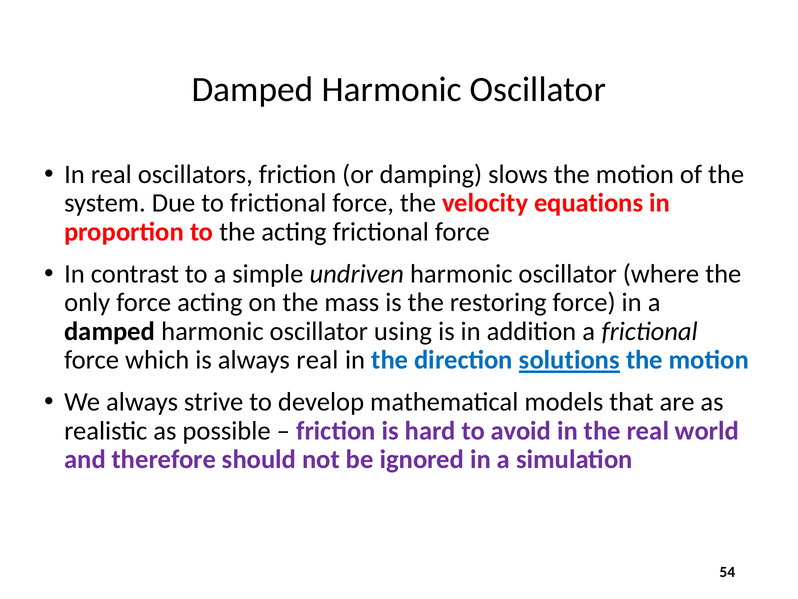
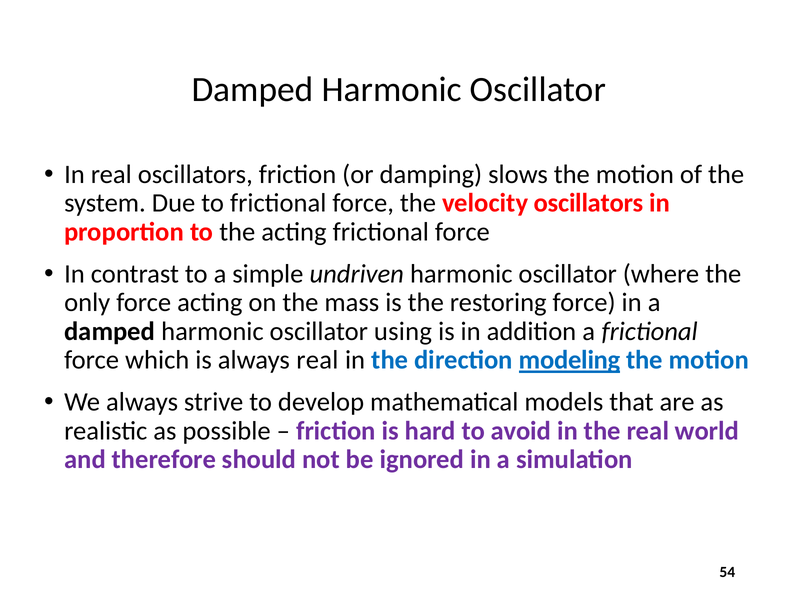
velocity equations: equations -> oscillators (589, 203)
solutions: solutions -> modeling (570, 360)
